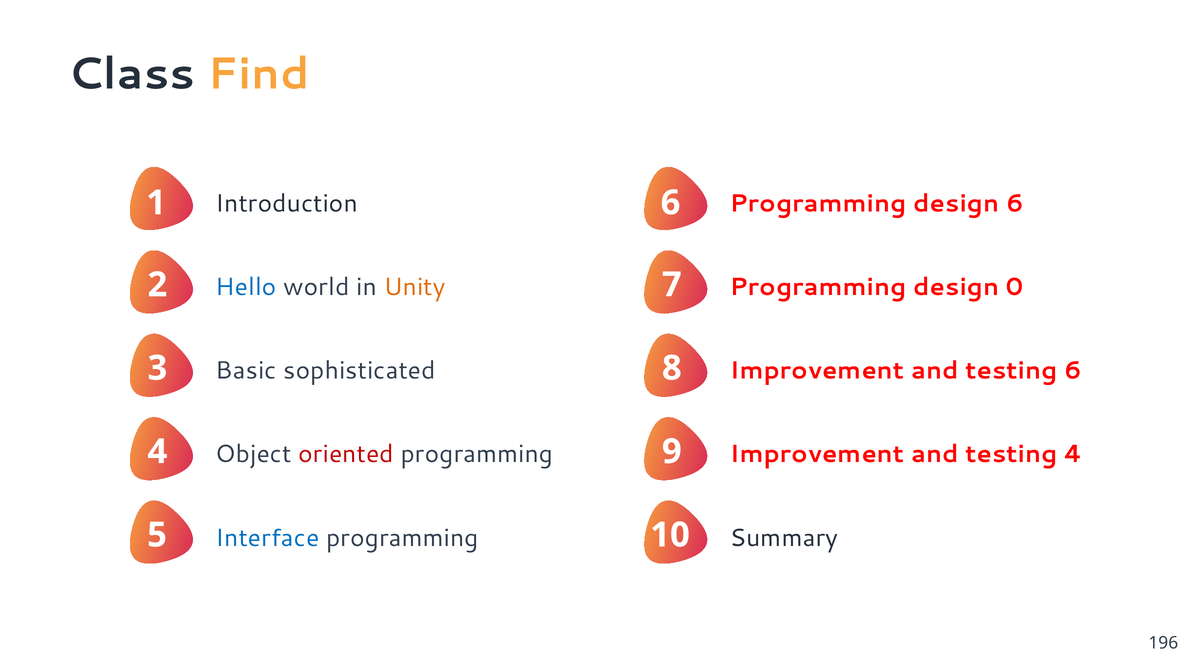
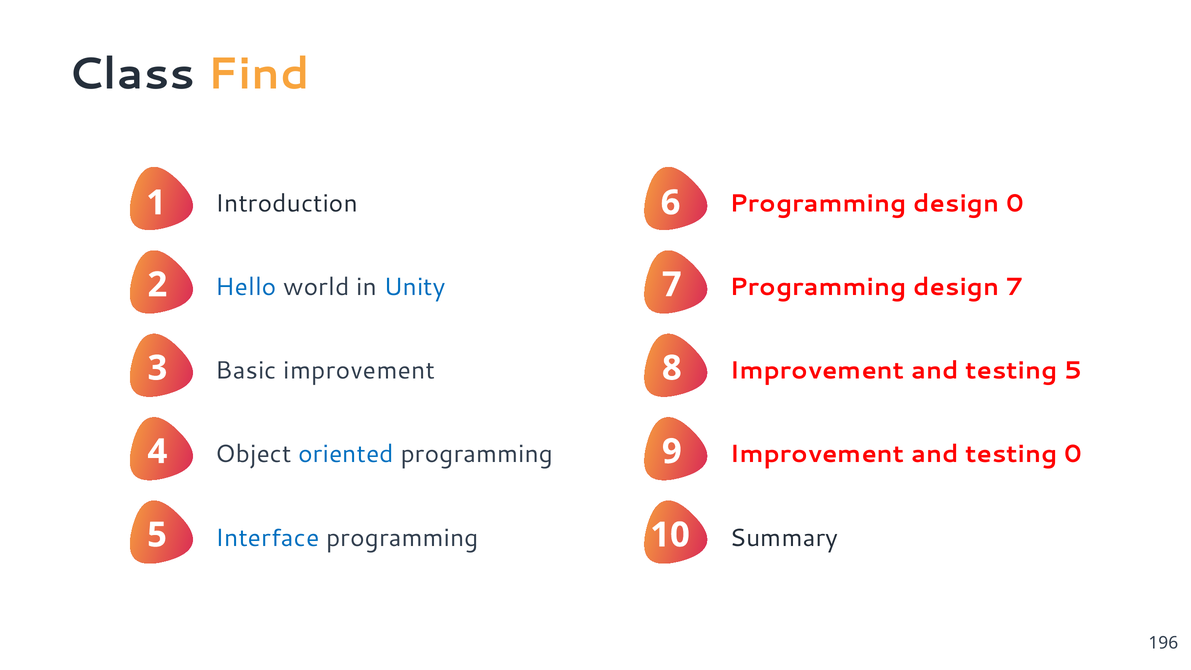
design 6: 6 -> 0 (1015, 203)
Unity colour: orange -> blue (415, 287)
design 0: 0 -> 7 (1015, 287)
Basic sophisticated: sophisticated -> improvement (359, 371)
testing 6: 6 -> 5 (1073, 371)
oriented colour: red -> blue (346, 454)
testing 4: 4 -> 0 (1073, 454)
